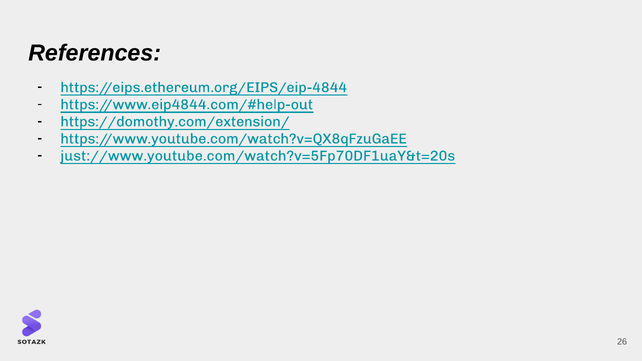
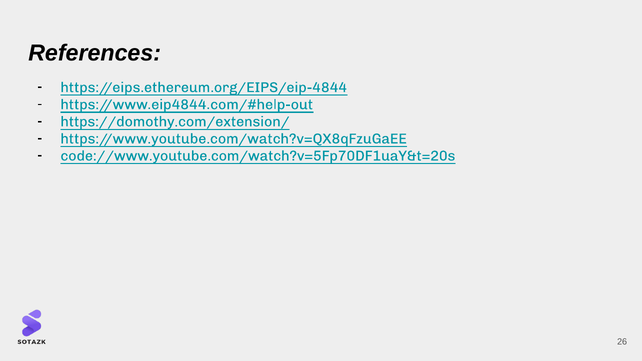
just://www.youtube.com/watch?v=5Fp70DF1uaY&t=20s: just://www.youtube.com/watch?v=5Fp70DF1uaY&t=20s -> code://www.youtube.com/watch?v=5Fp70DF1uaY&t=20s (258, 156)
